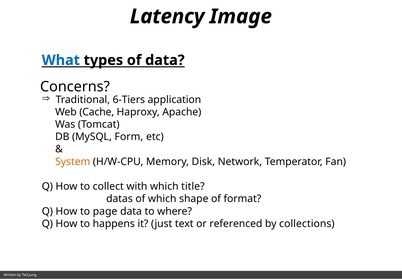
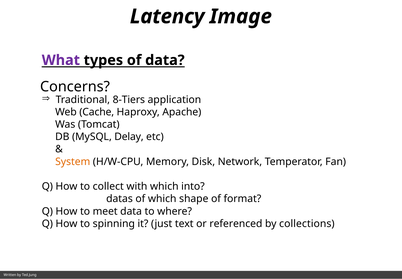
What colour: blue -> purple (61, 60)
6-Tiers: 6-Tiers -> 8-Tiers (129, 99)
Form: Form -> Delay (129, 136)
title: title -> into (193, 186)
page: page -> meet (105, 211)
happens: happens -> spinning (114, 223)
